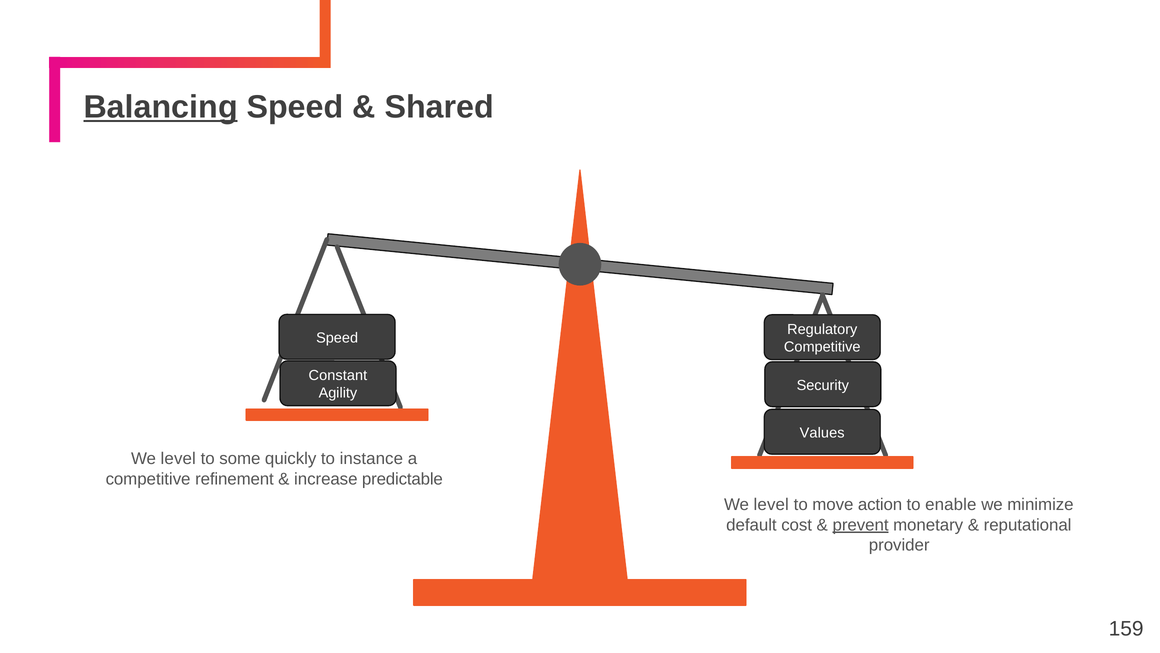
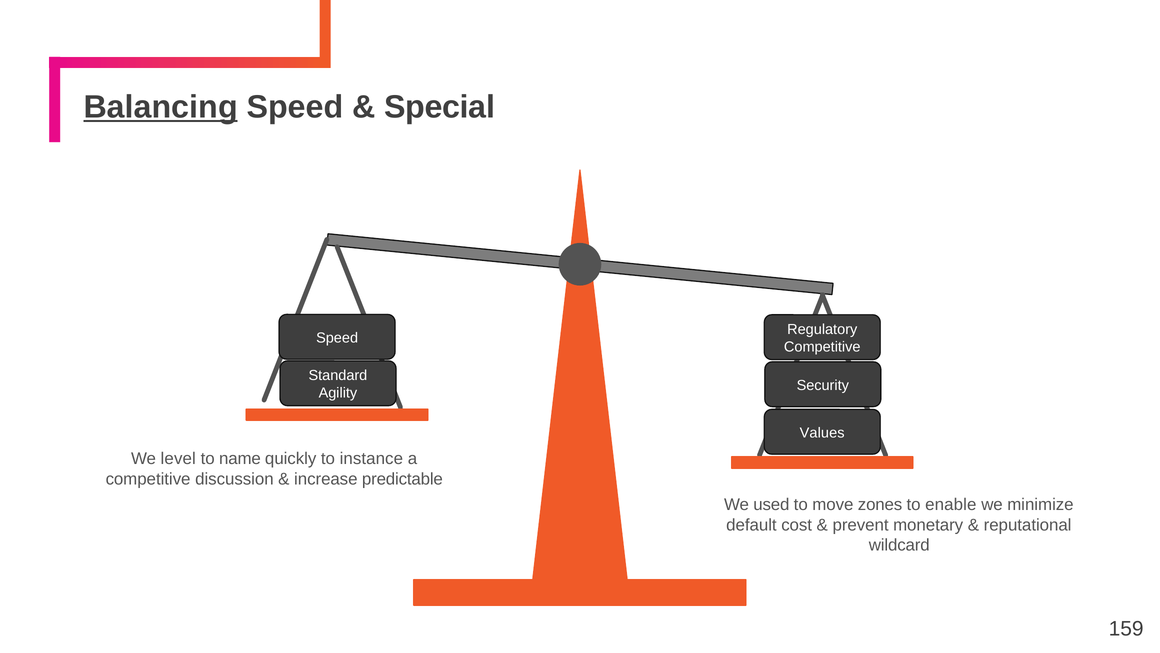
Shared: Shared -> Special (440, 107)
Constant: Constant -> Standard (338, 375)
some: some -> name (240, 459)
refinement: refinement -> discussion (234, 479)
level: level -> used (771, 504)
action: action -> zones (880, 504)
prevent underline: present -> none (861, 525)
provider: provider -> wildcard (899, 545)
